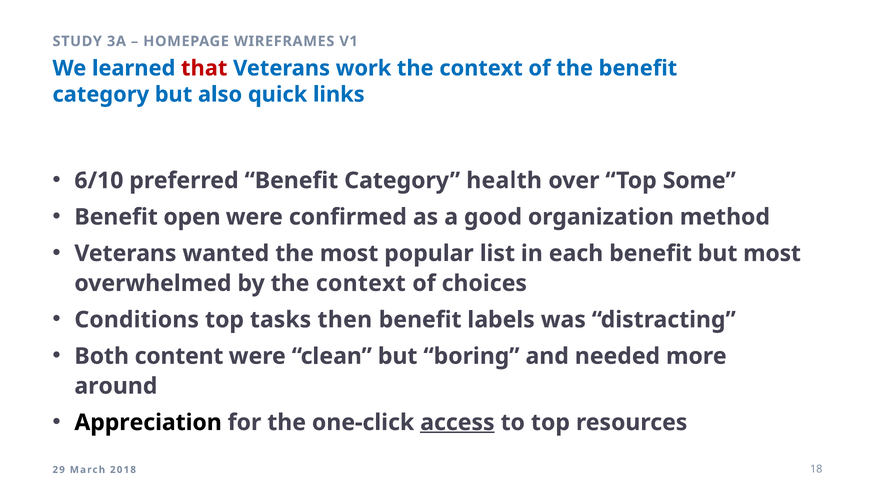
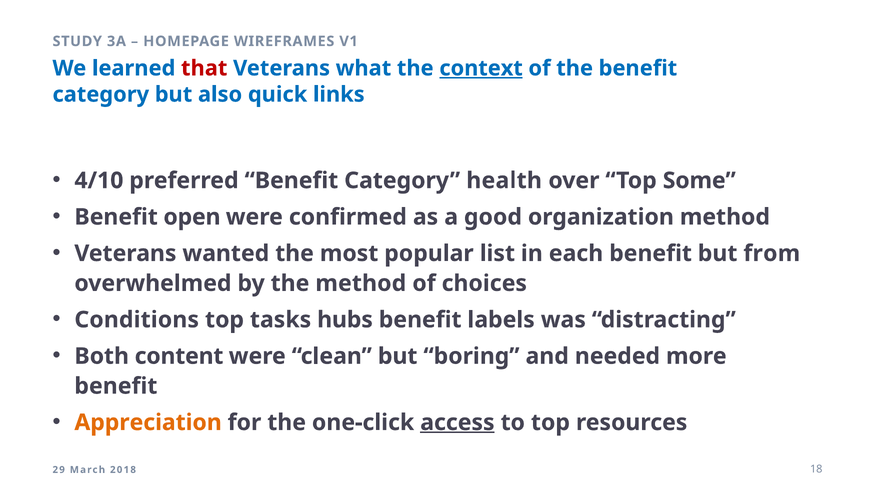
work: work -> what (363, 68)
context underline: none -> present (481, 68)
6/10: 6/10 -> 4/10 (99, 181)
but most: most -> from (772, 254)
by the context: context -> method (361, 283)
then: then -> hubs (345, 320)
around: around -> benefit (116, 386)
Appreciation colour: black -> orange (148, 423)
